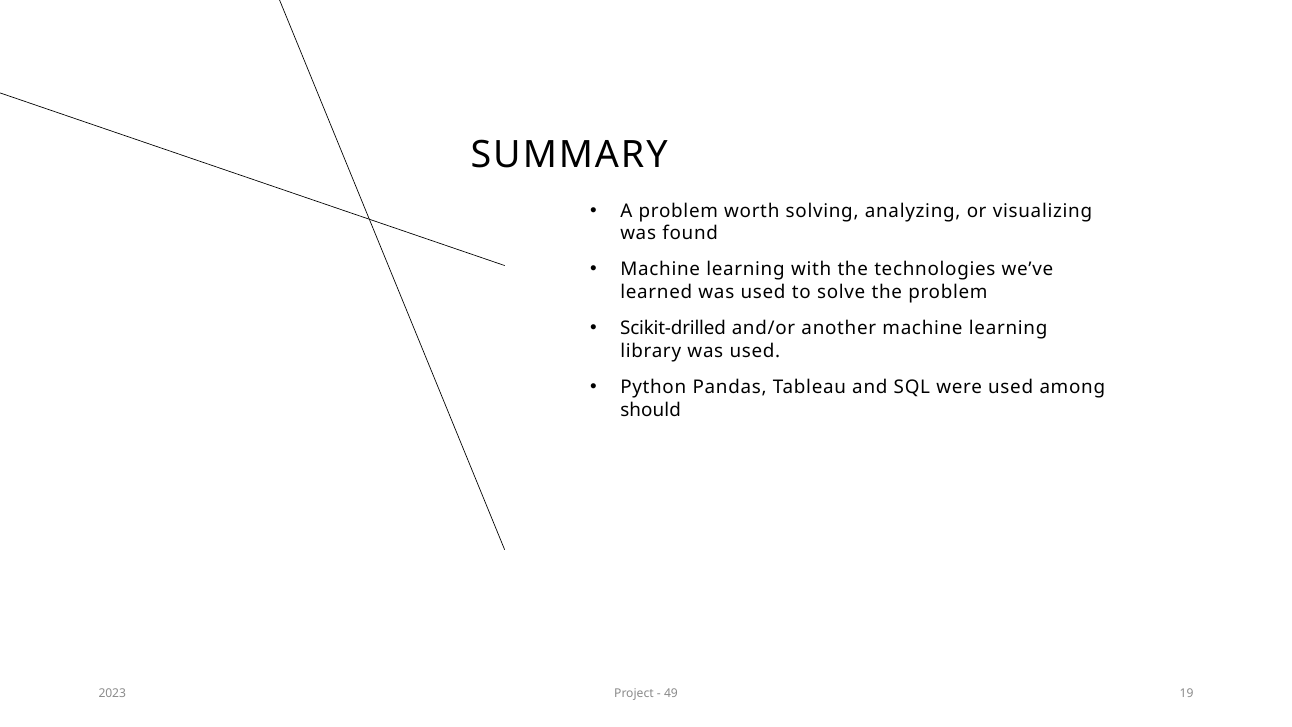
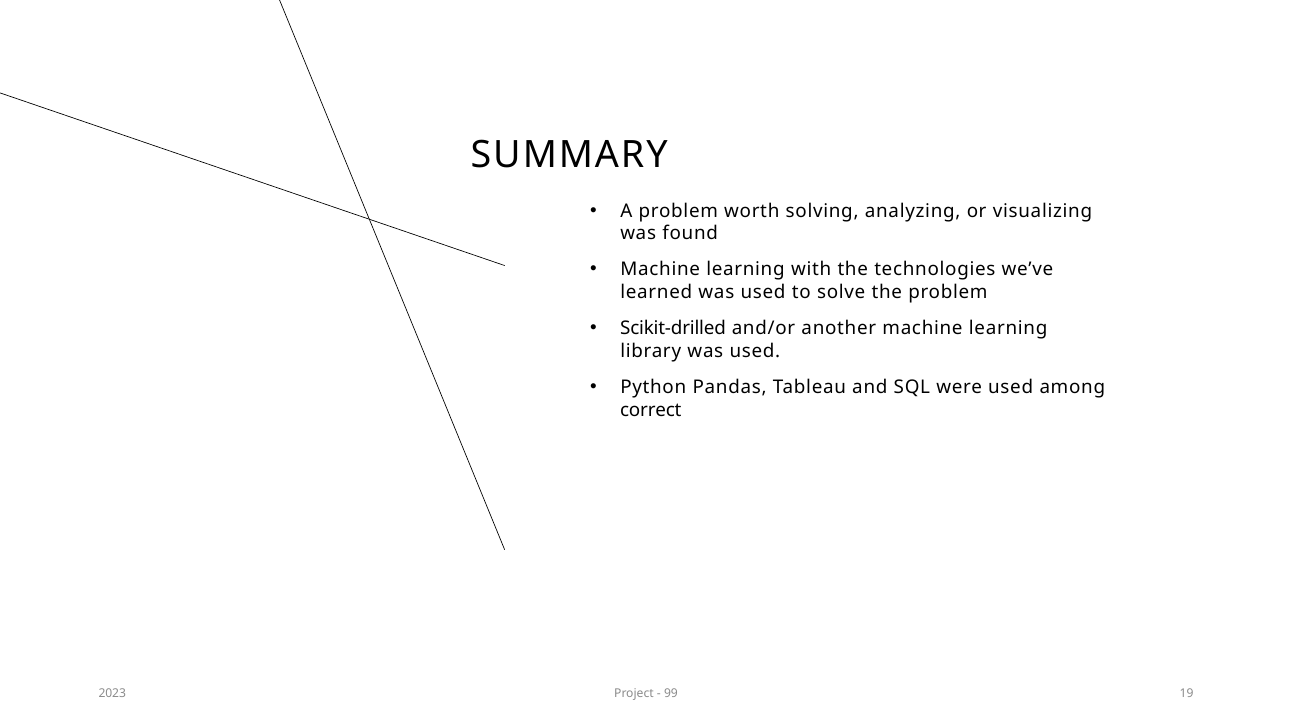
should: should -> correct (651, 410)
49: 49 -> 99 (671, 694)
